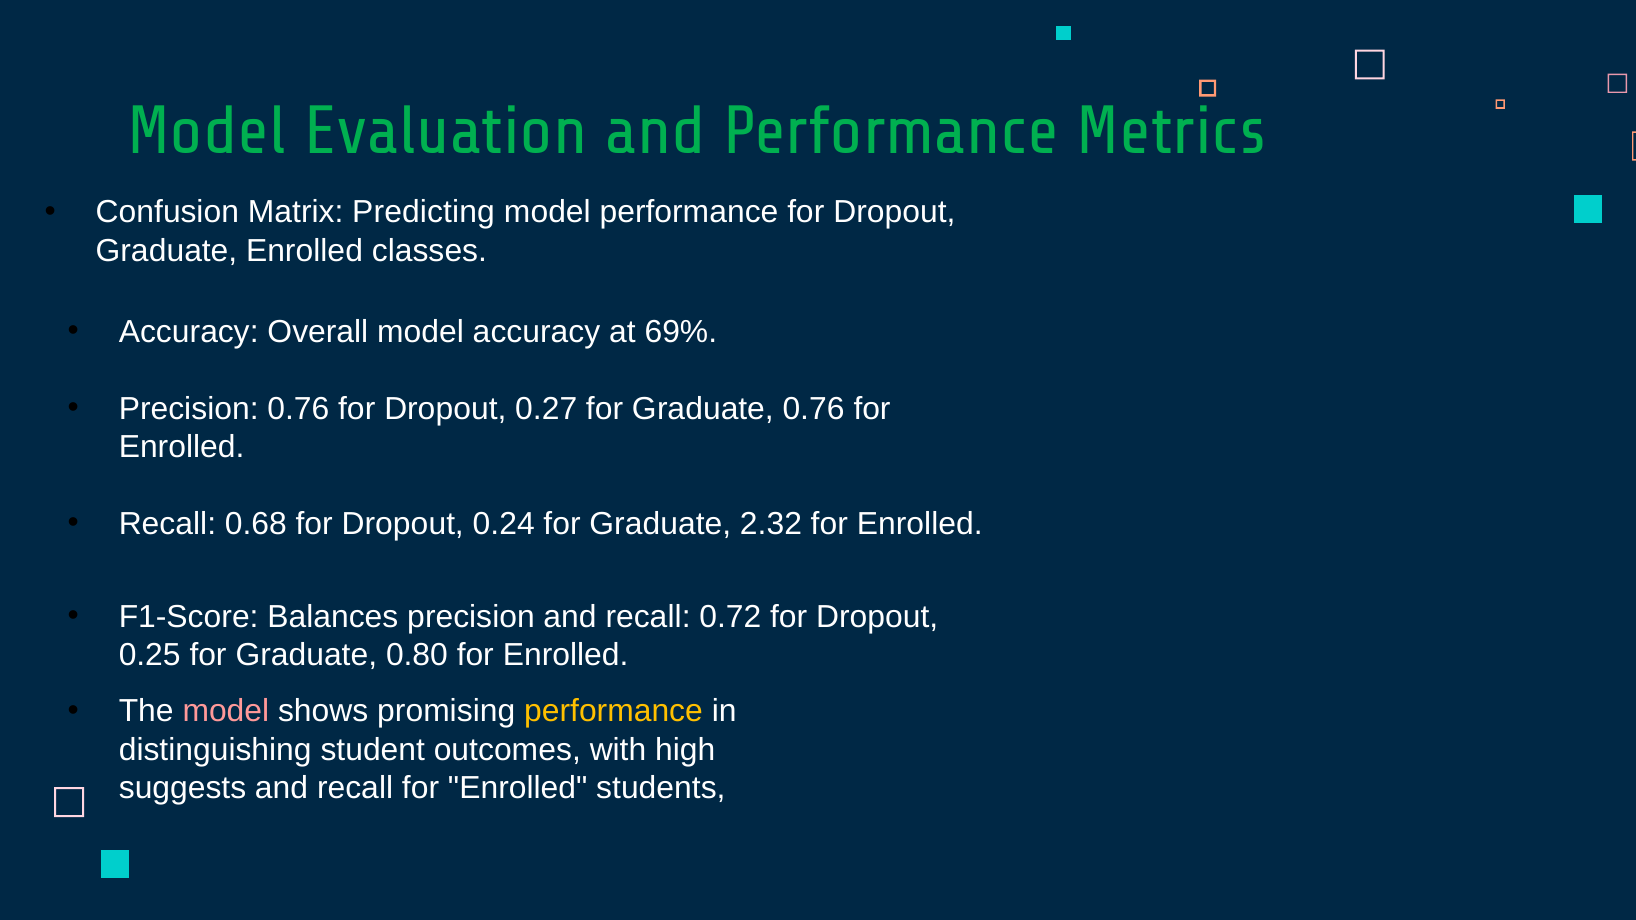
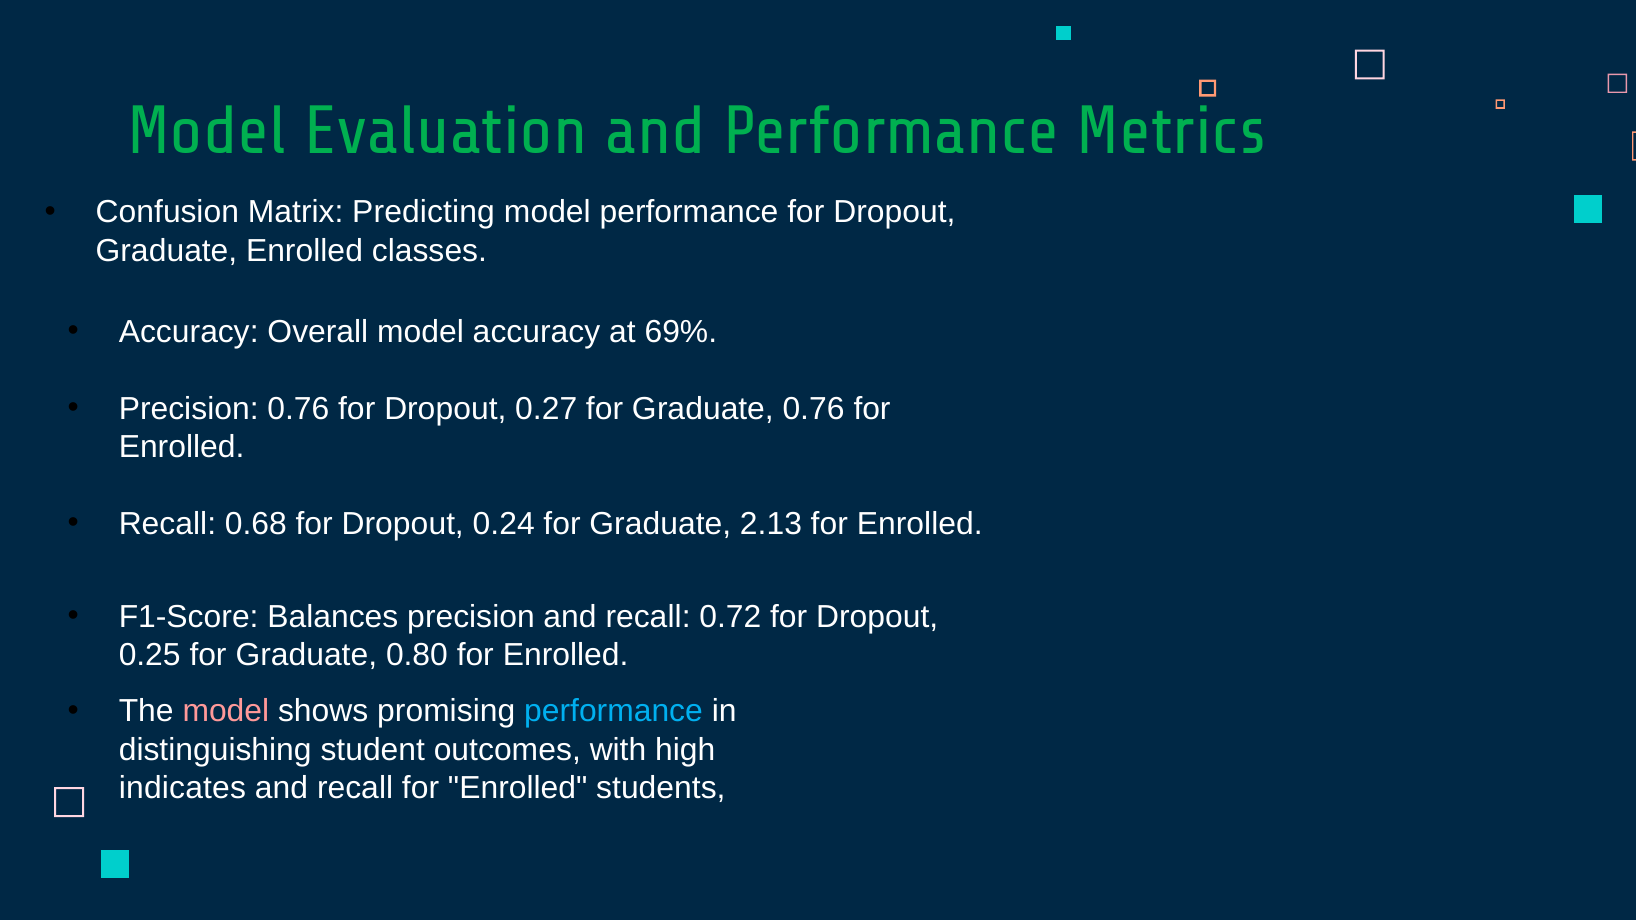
2.32: 2.32 -> 2.13 (771, 524)
performance colour: yellow -> light blue (614, 712)
suggests: suggests -> indicates (182, 788)
